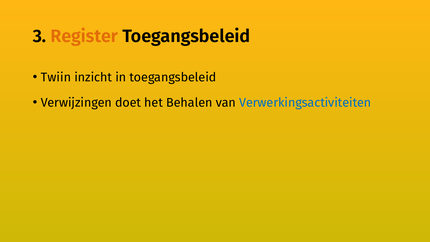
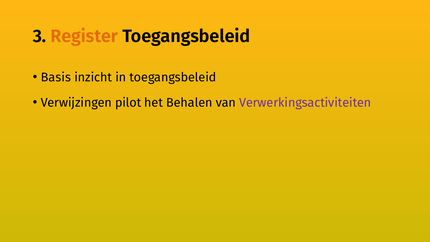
Twiin: Twiin -> Basis (56, 77)
doet: doet -> pilot (128, 103)
Verwerkingsactiviteiten colour: blue -> purple (305, 103)
